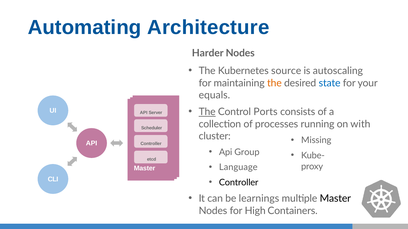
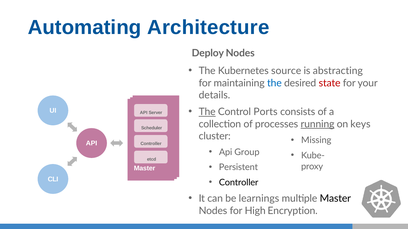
Harder: Harder -> Deploy (208, 53)
autoscaling: autoscaling -> abstracting (338, 71)
the colour: orange -> blue (274, 83)
state colour: blue -> red (330, 83)
equals: equals -> details (214, 95)
running underline: none -> present (318, 124)
with: with -> keys (360, 124)
Language: Language -> Persistent (238, 168)
Containers: Containers -> Encryption (293, 211)
